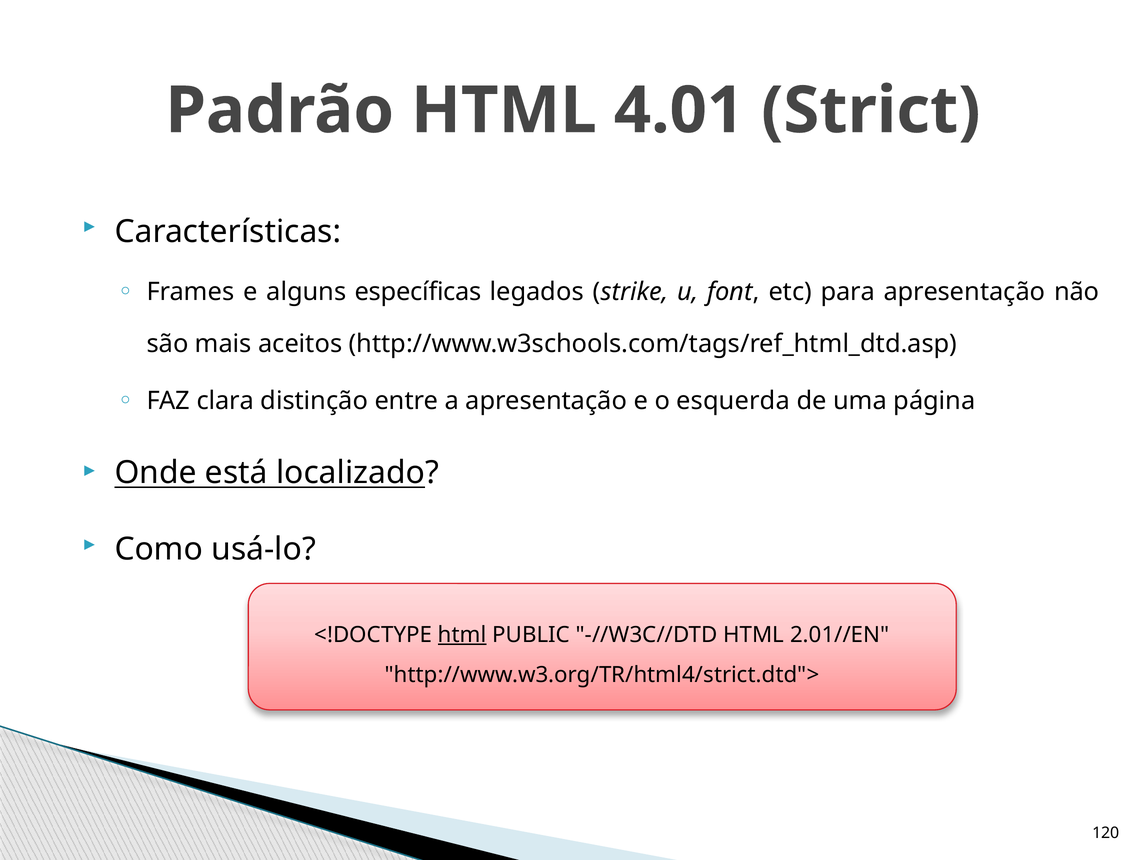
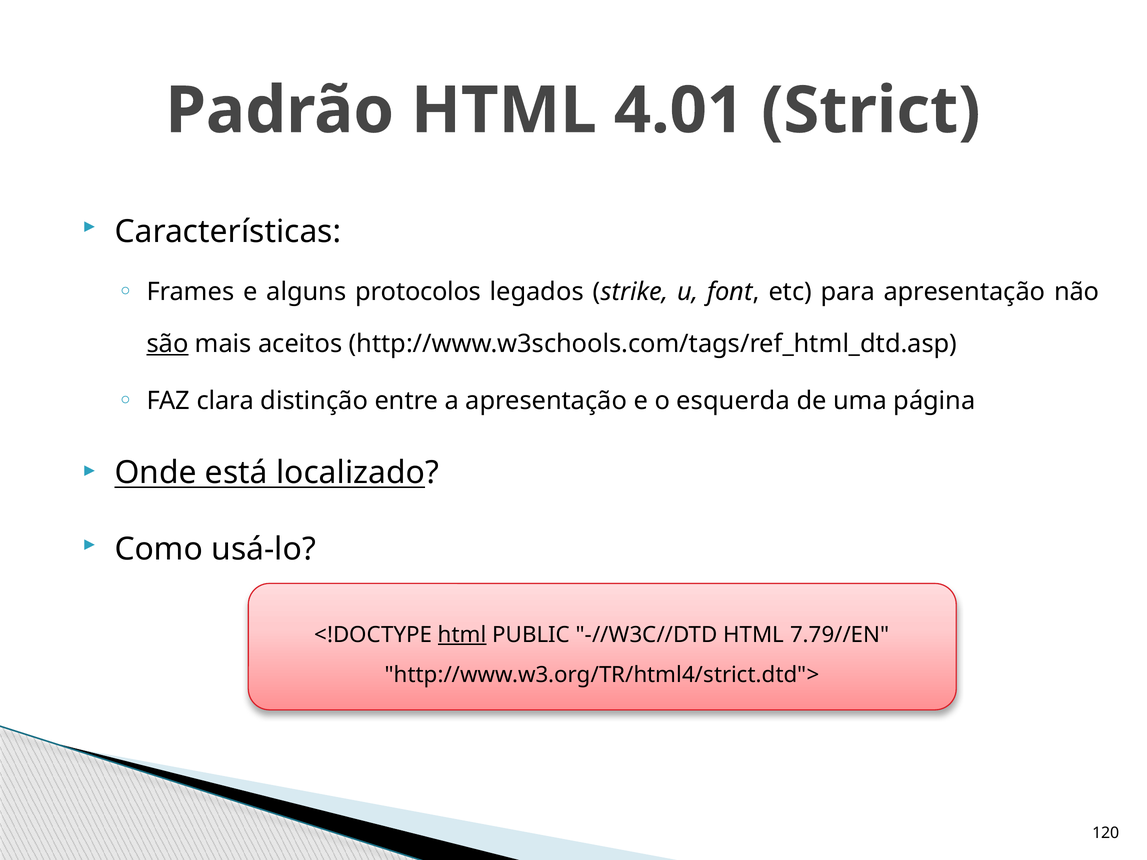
específicas: específicas -> protocolos (418, 292)
são underline: none -> present (168, 344)
2.01//EN: 2.01//EN -> 7.79//EN (840, 635)
